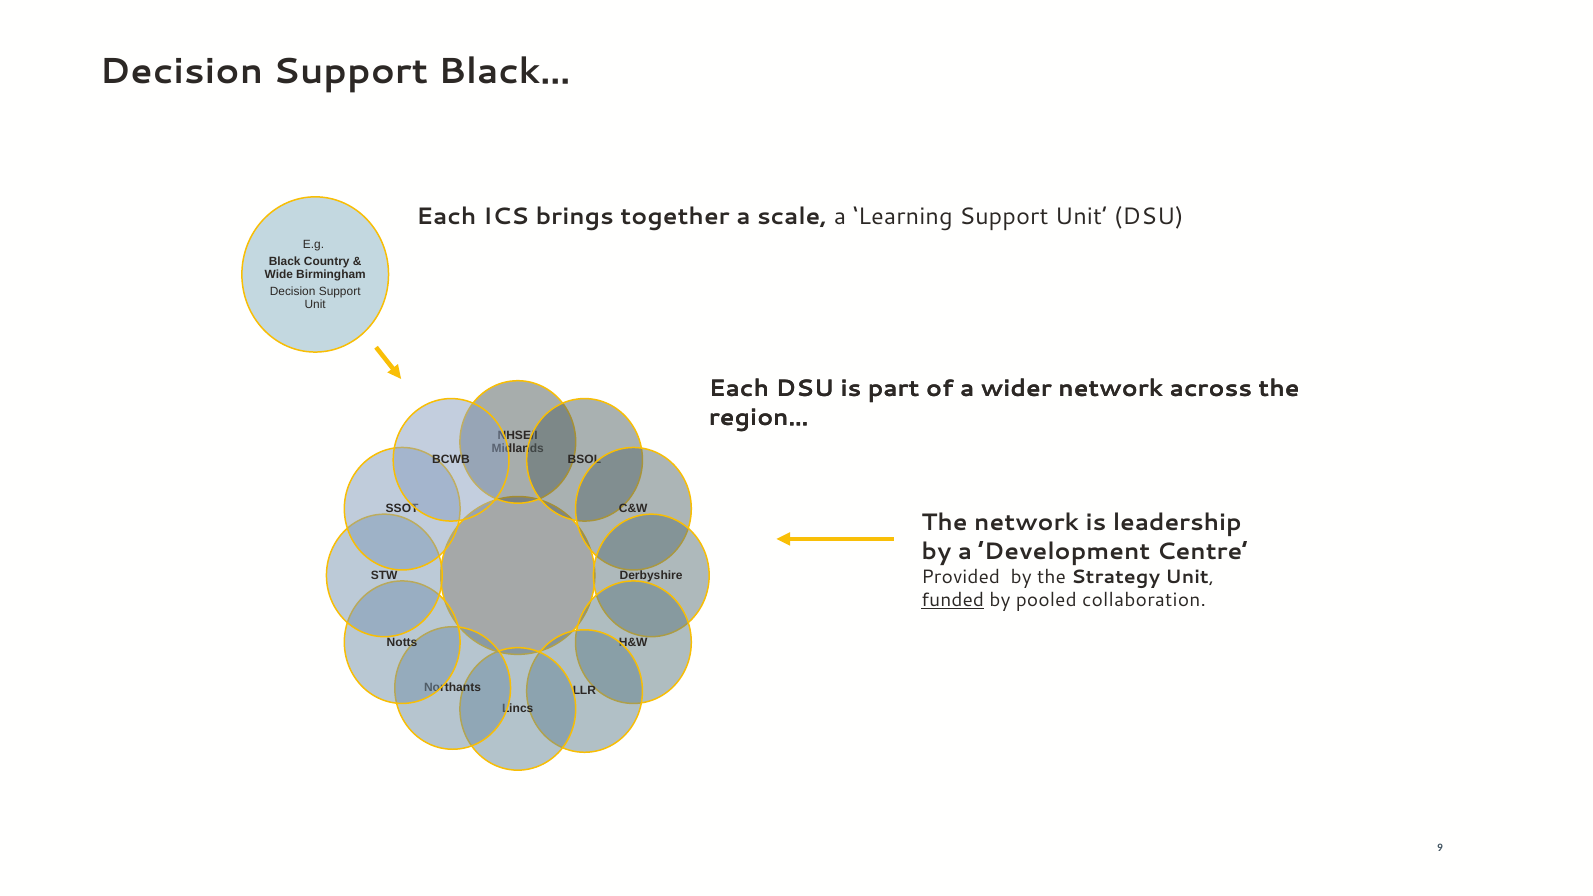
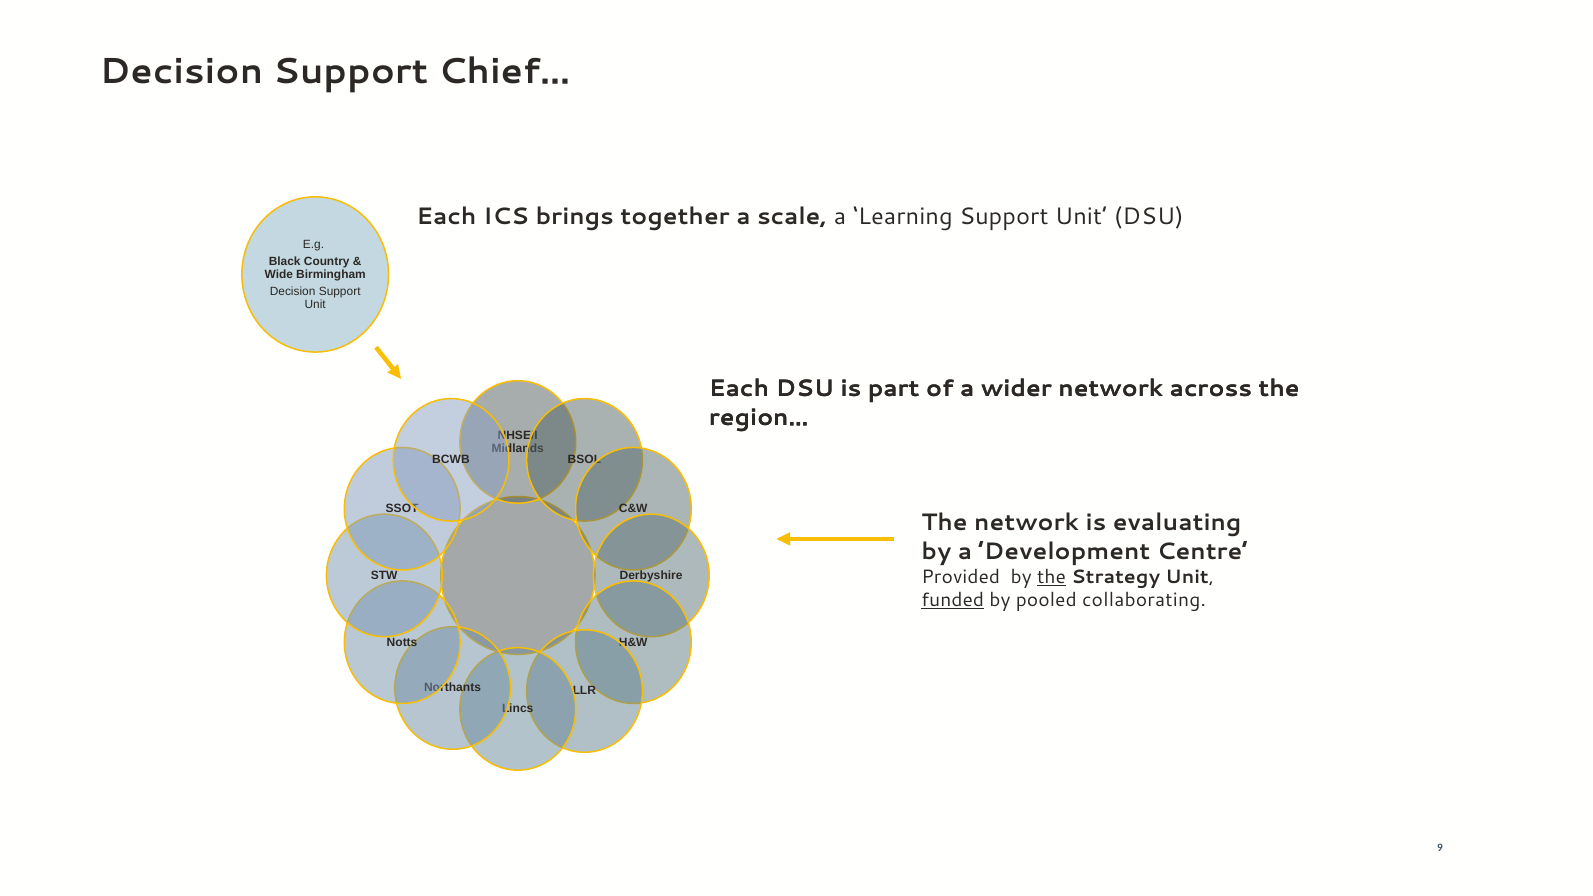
Black…: Black… -> Chief… (504, 71)
leadership: leadership -> evaluating (1177, 523)
the underline: none -> present (1052, 577)
collaboration: collaboration -> collaborating (1144, 600)
